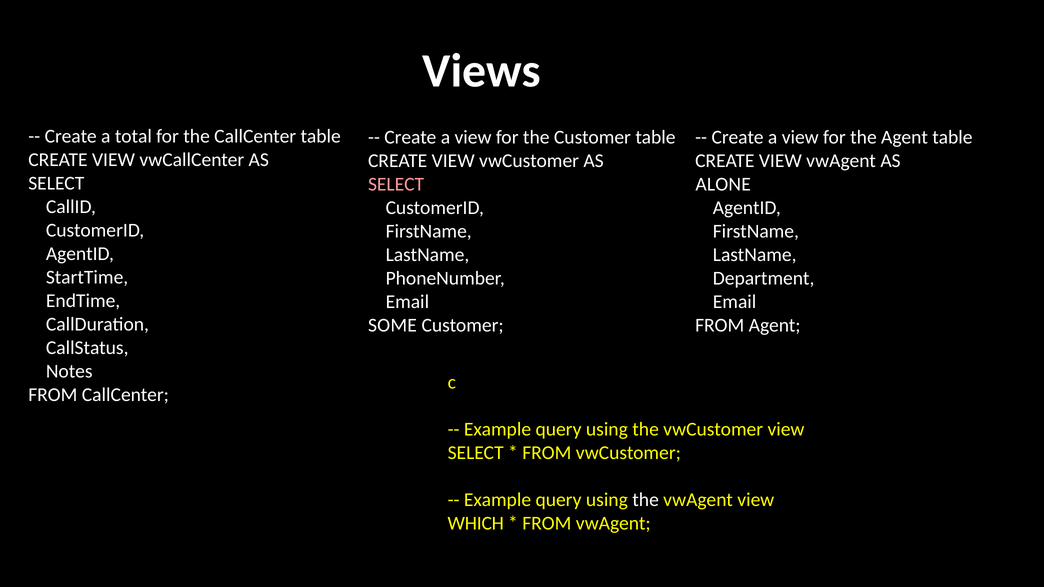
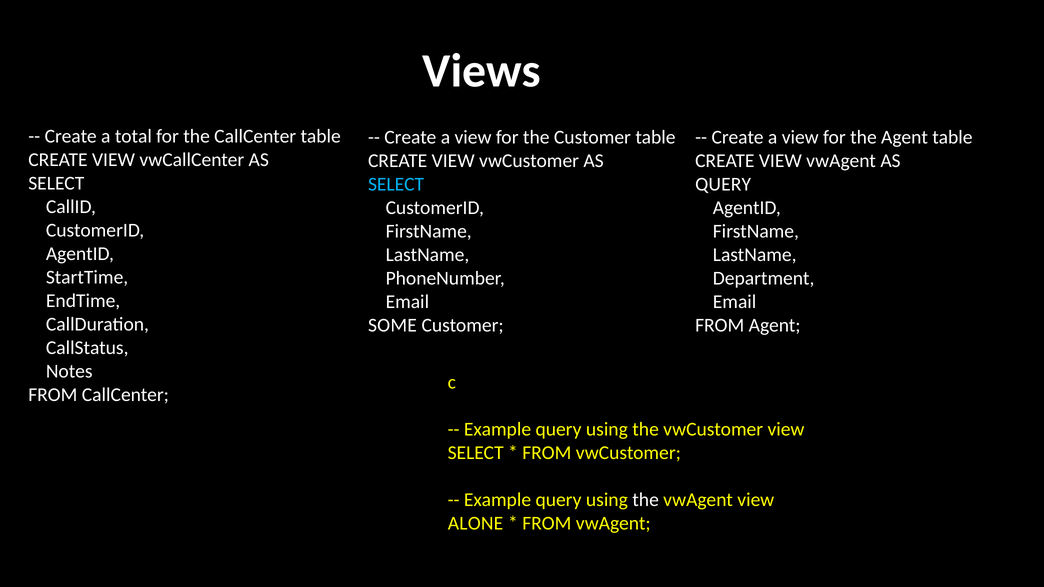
SELECT colour: pink -> light blue (396, 184)
ALONE: ALONE -> QUERY (723, 184)
WHICH: WHICH -> ALONE (476, 524)
